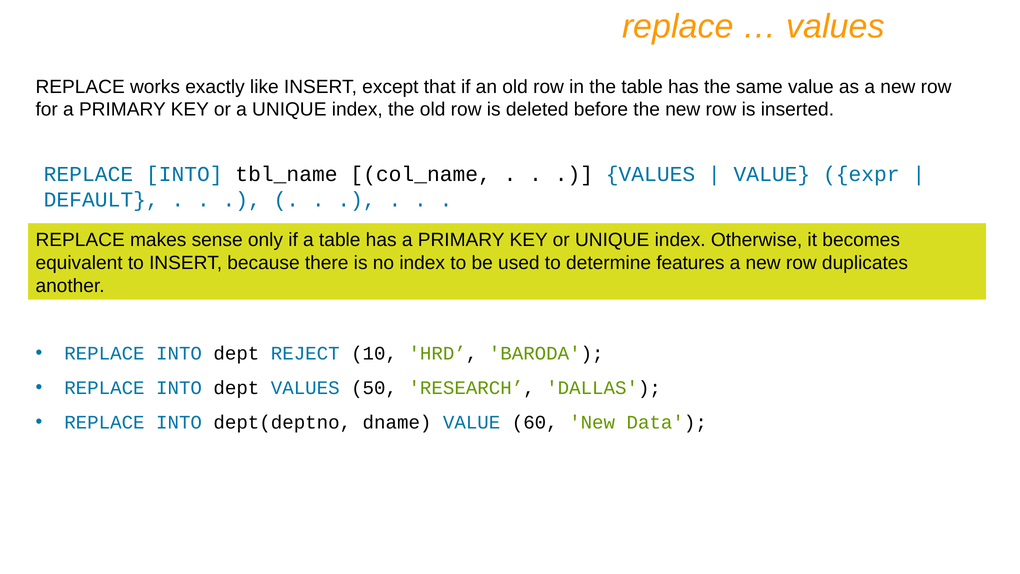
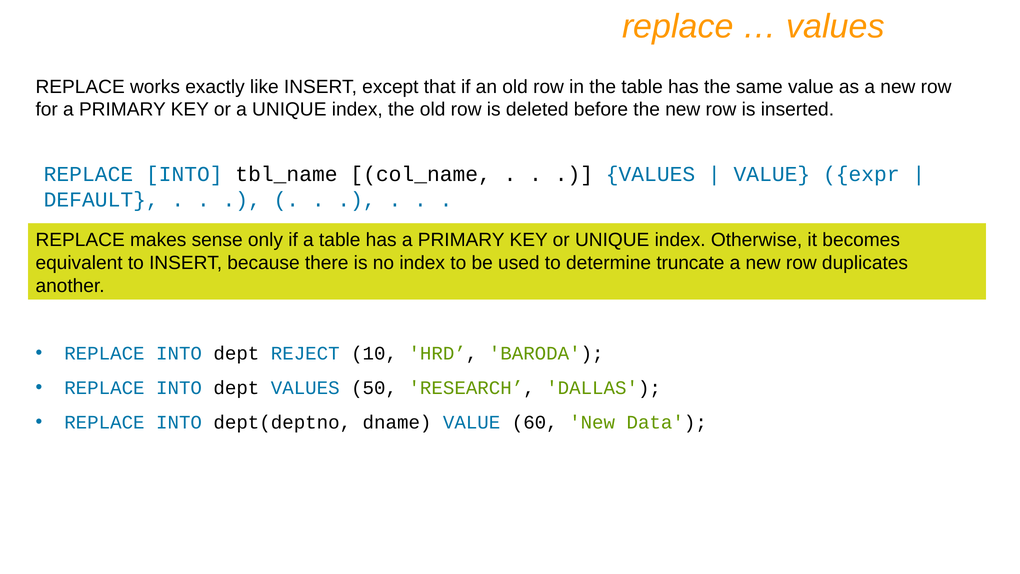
features: features -> truncate (690, 263)
